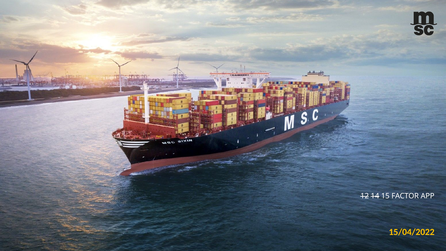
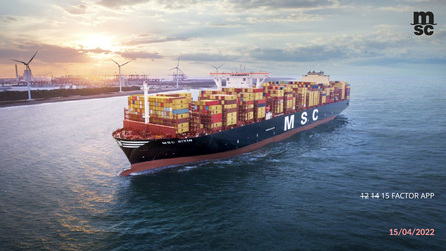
15/04/2022 colour: yellow -> pink (412, 232)
